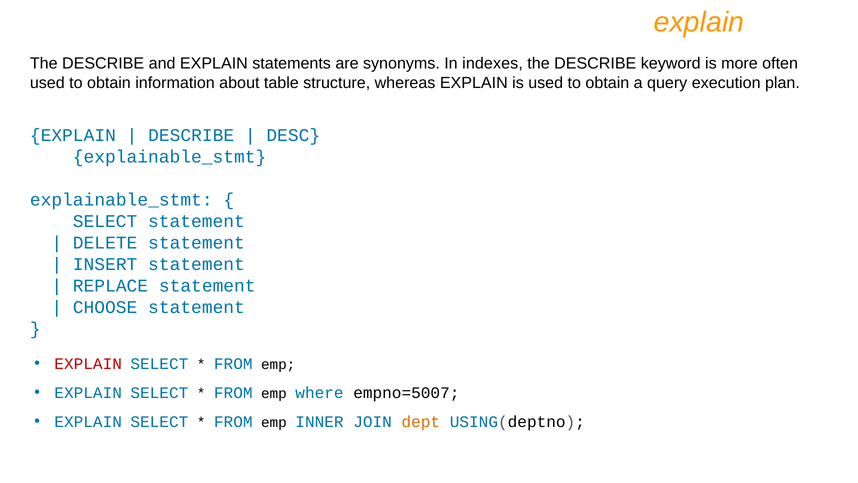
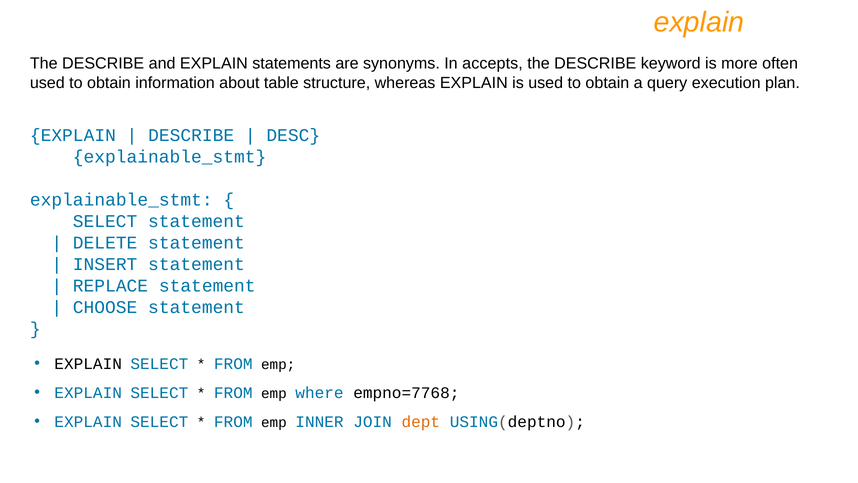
indexes: indexes -> accepts (493, 63)
EXPLAIN colour: red -> black (88, 364)
empno=5007: empno=5007 -> empno=7768 (406, 393)
